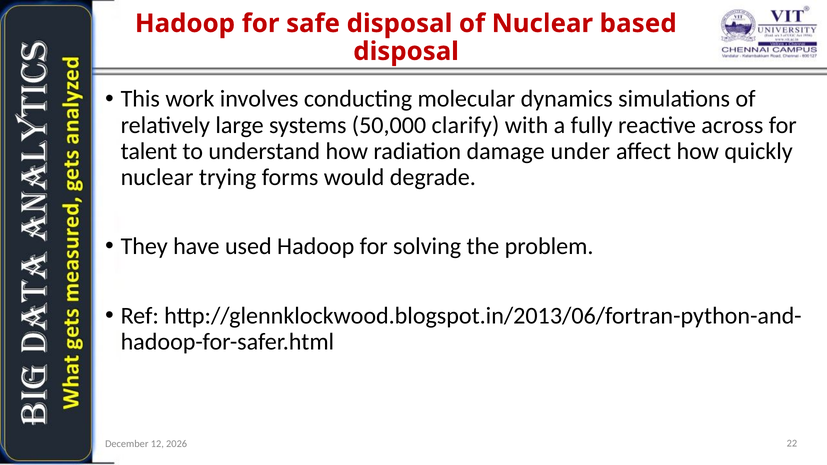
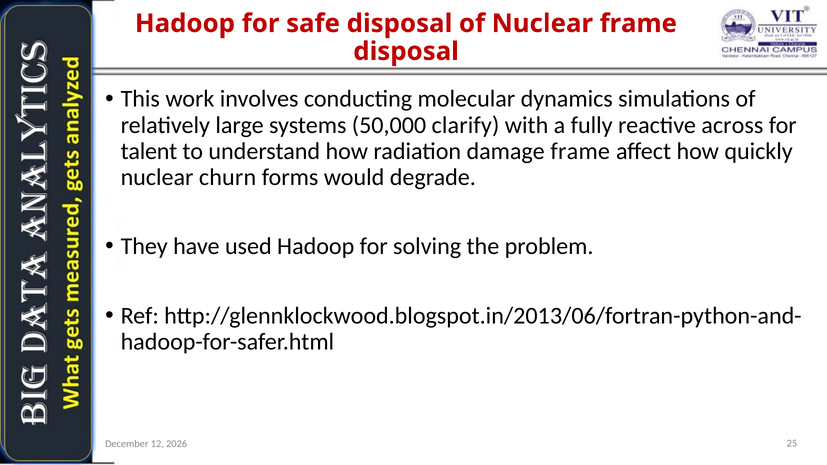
Nuclear based: based -> frame (638, 24)
damage under: under -> frame (580, 151)
trying: trying -> churn (228, 177)
22: 22 -> 25 (792, 444)
